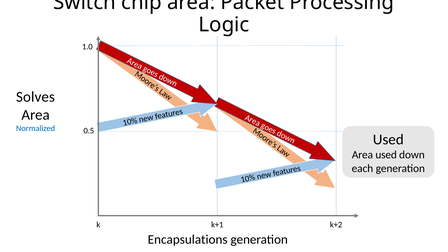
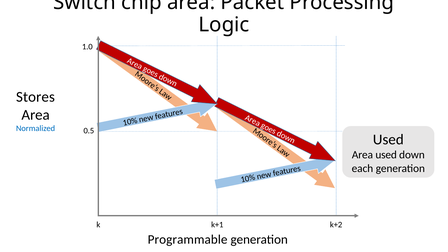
Solves: Solves -> Stores (35, 97)
Encapsulations: Encapsulations -> Programmable (188, 239)
